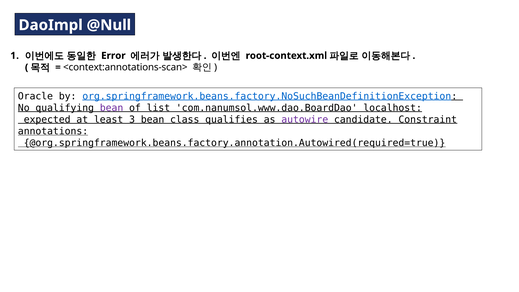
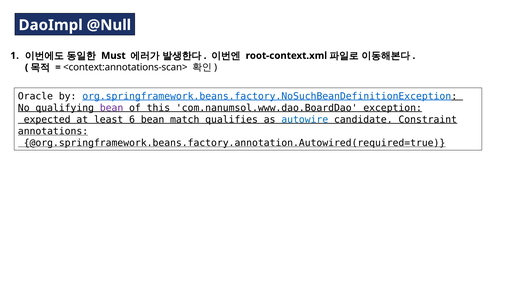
Error: Error -> Must (113, 56)
list: list -> this (158, 108)
localhost: localhost -> exception (393, 108)
3: 3 -> 6 (132, 120)
class: class -> match (185, 120)
autowire colour: purple -> blue (305, 120)
